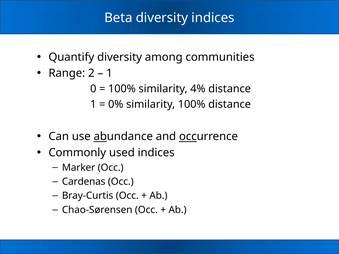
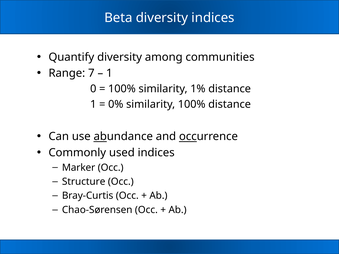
2: 2 -> 7 (91, 73)
4%: 4% -> 1% (198, 89)
Cardenas: Cardenas -> Structure (84, 182)
